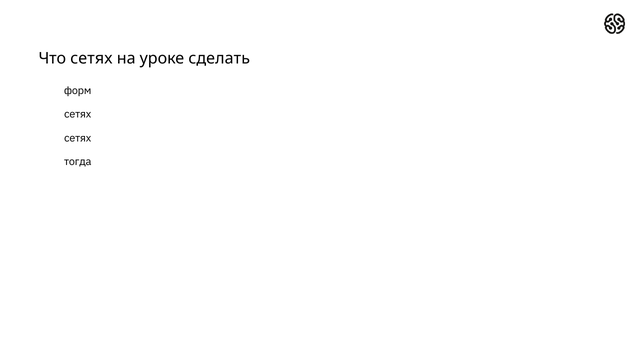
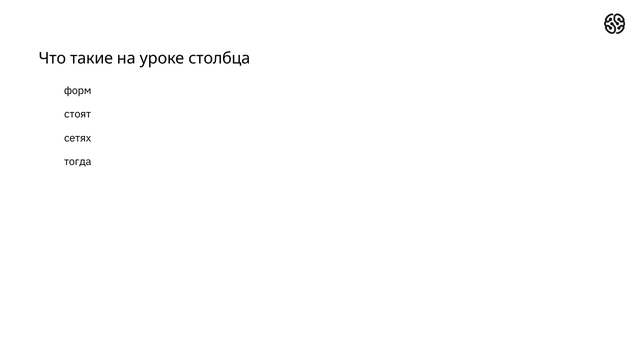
Что сетях: сетях -> такие (92, 58)
сделать: сделать -> столбца (219, 58)
сетях: сетях -> стоят (78, 114)
